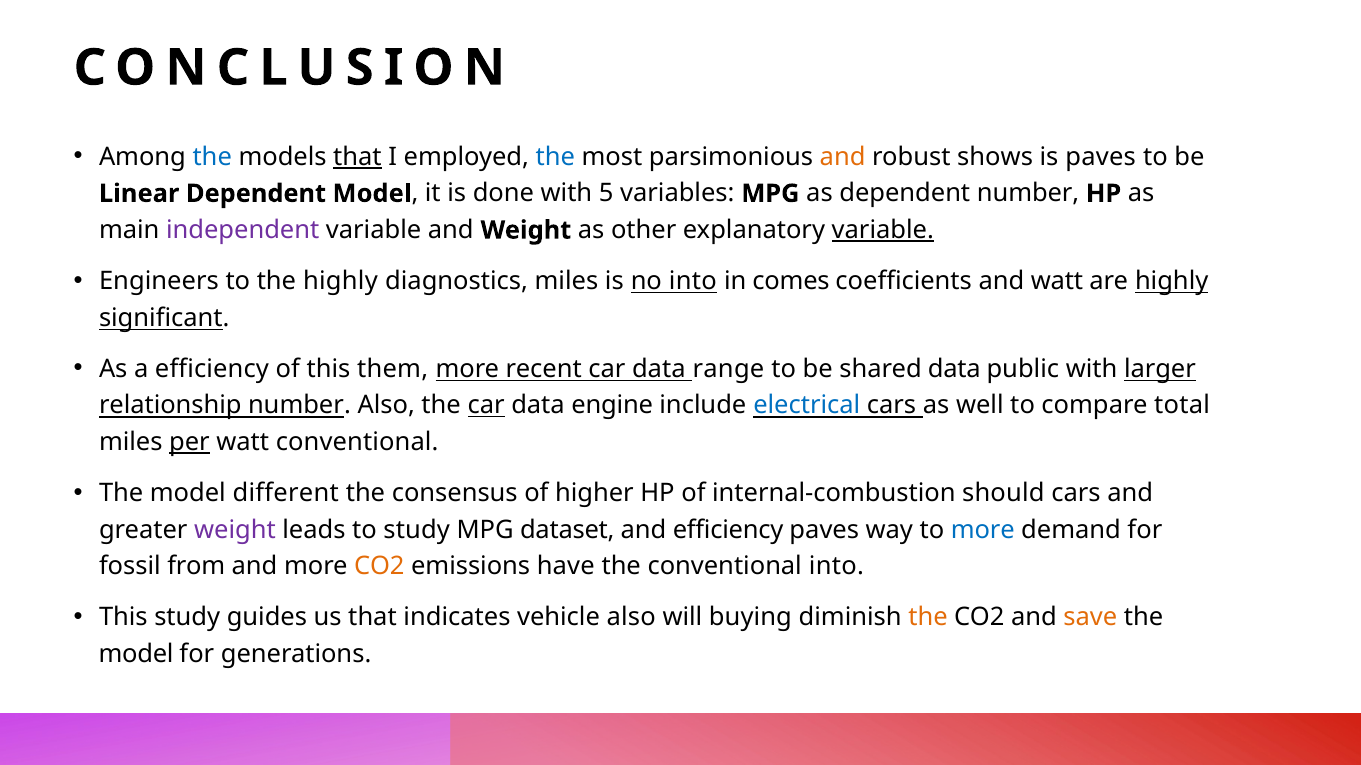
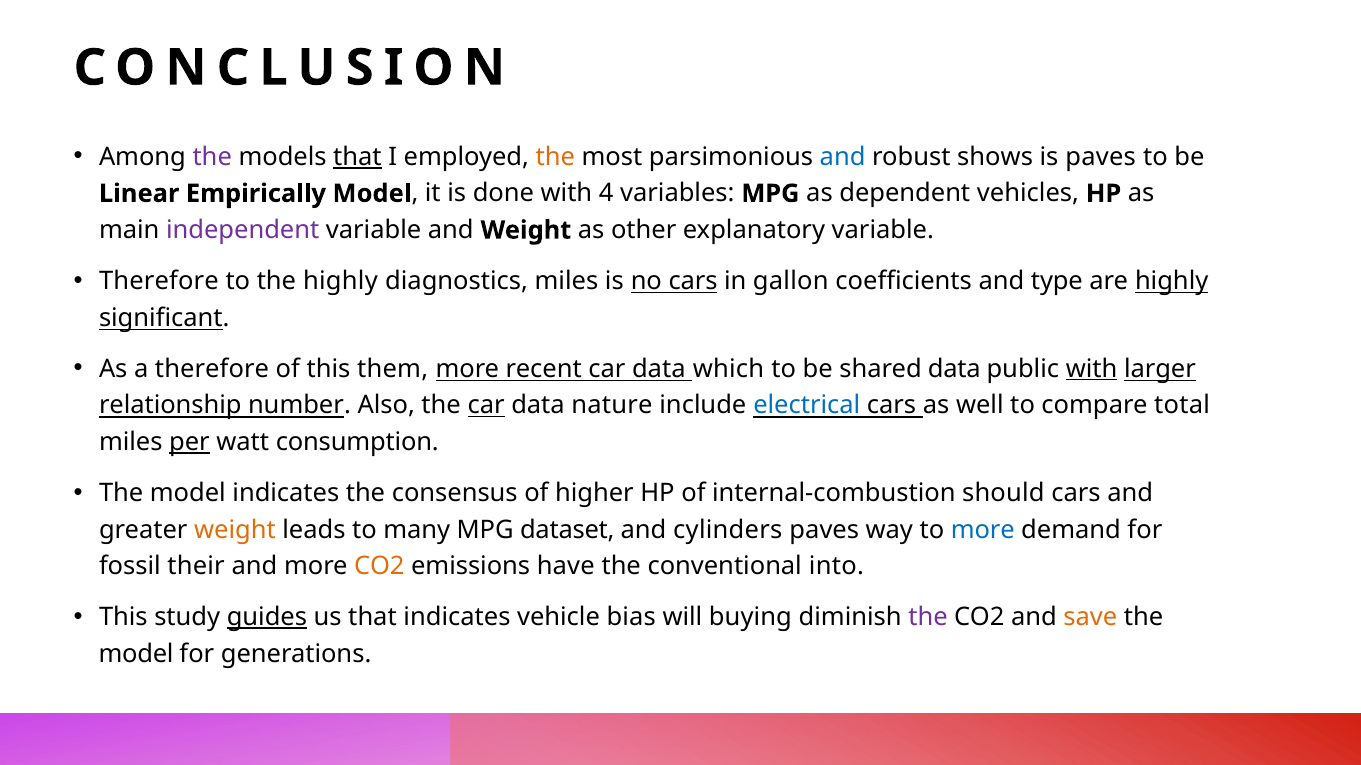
the colour: blue -> purple (212, 157)
the colour: blue -> orange (555, 157)
and colour: orange -> blue (843, 157)
Linear Dependent: Dependent -> Empirically (256, 194)
5: 5 -> 4 (606, 194)
dependent number: number -> vehicles (1028, 194)
variable underline: present -> none (883, 230)
Engineers: Engineers -> Therefore (159, 281)
no into: into -> cars (693, 281)
comes: comes -> gallon (791, 281)
and watt: watt -> type (1057, 281)
a efficiency: efficiency -> therefore (212, 369)
range: range -> which (728, 369)
with underline: none -> present (1092, 369)
engine: engine -> nature (612, 406)
watt conventional: conventional -> consumption (357, 442)
model different: different -> indicates (286, 493)
weight colour: purple -> orange (235, 530)
to study: study -> many (417, 530)
and efficiency: efficiency -> cylinders (728, 530)
from: from -> their (196, 567)
guides underline: none -> present (267, 618)
vehicle also: also -> bias (631, 618)
the colour: orange -> purple (928, 618)
